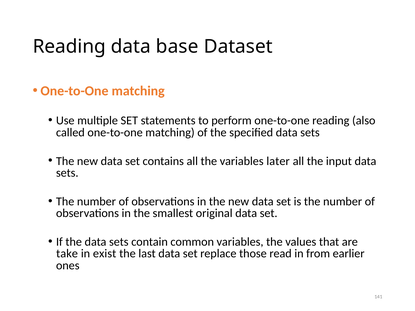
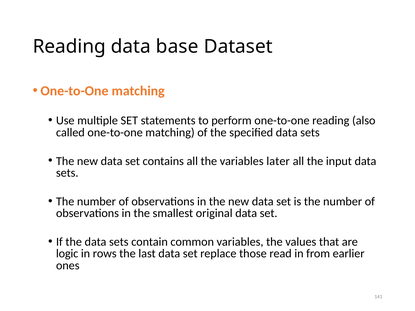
take: take -> logic (67, 254)
exist: exist -> rows (105, 254)
